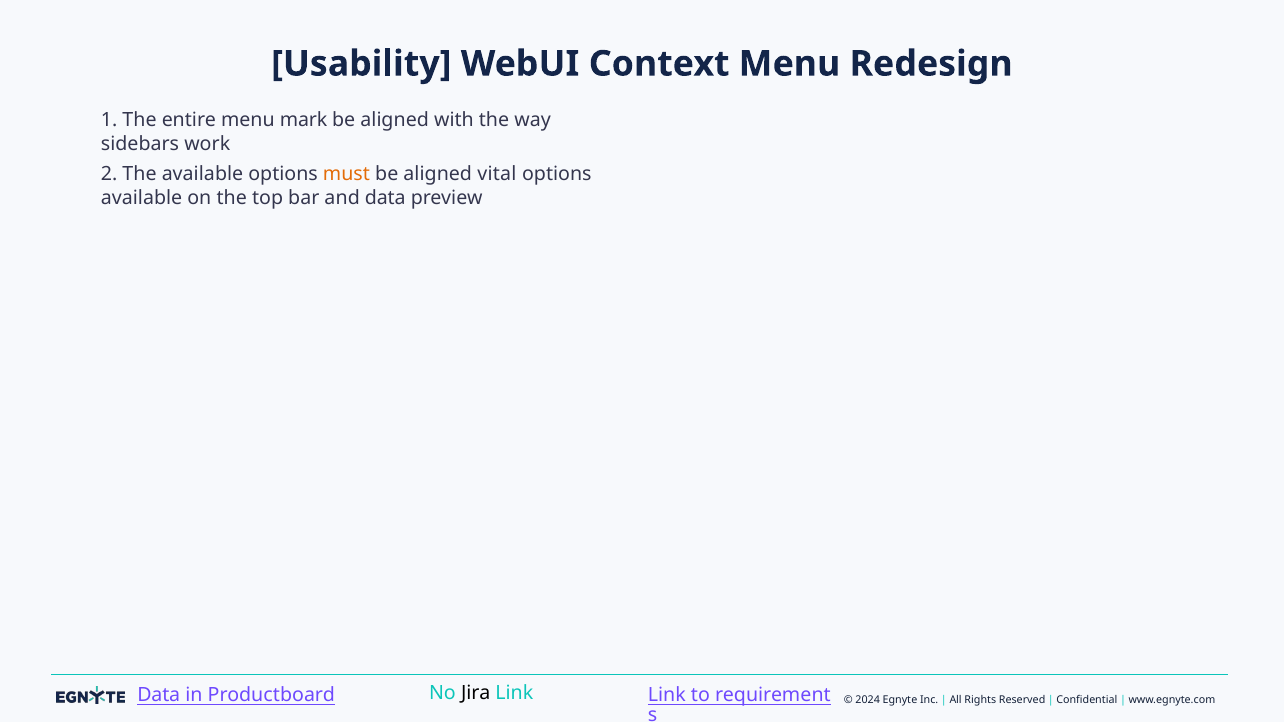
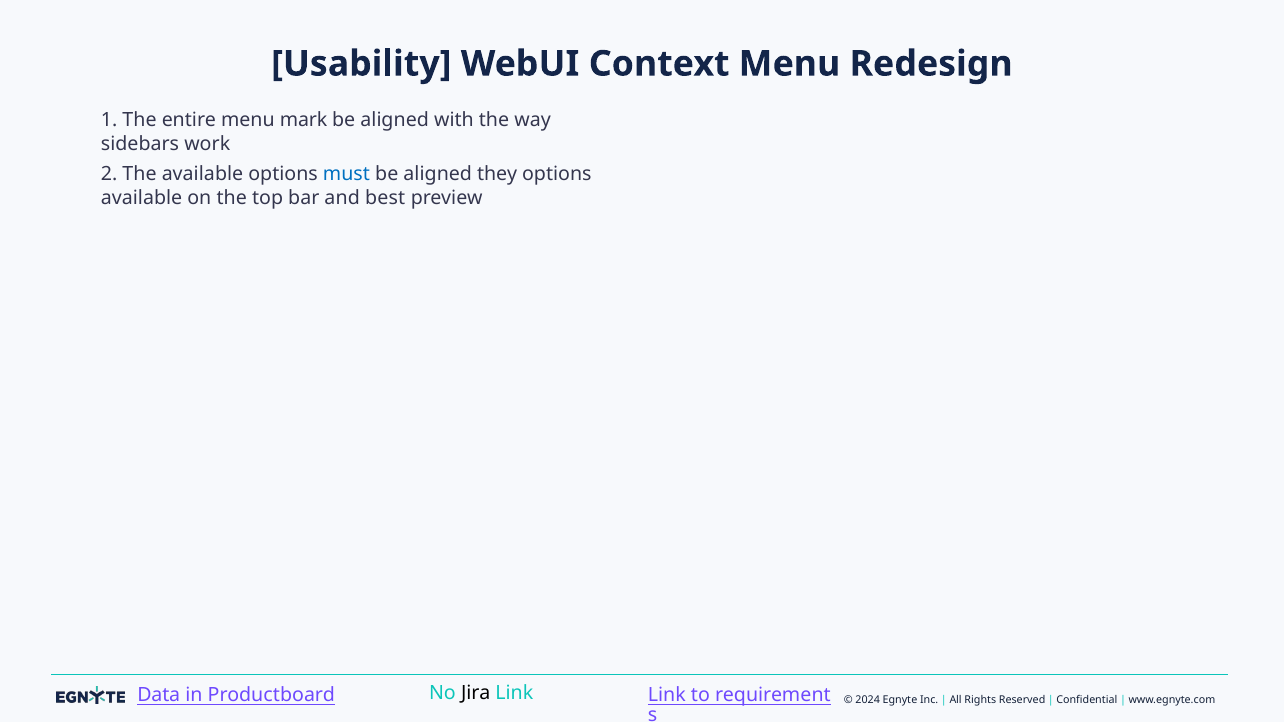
must colour: orange -> blue (346, 174)
vital: vital -> they (497, 174)
and data: data -> best (385, 198)
